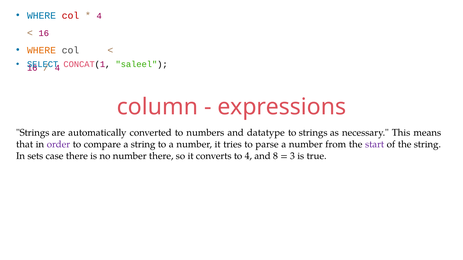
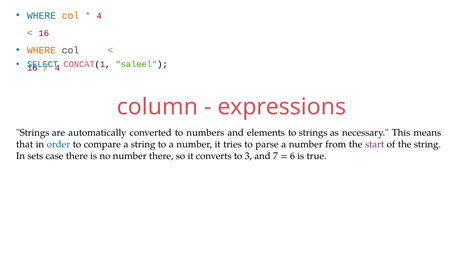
col colour: red -> orange (70, 16)
datatype: datatype -> elements (266, 133)
order colour: purple -> blue (58, 145)
to 4: 4 -> 3 (248, 156)
8: 8 -> 7 (275, 156)
3: 3 -> 6 (292, 156)
